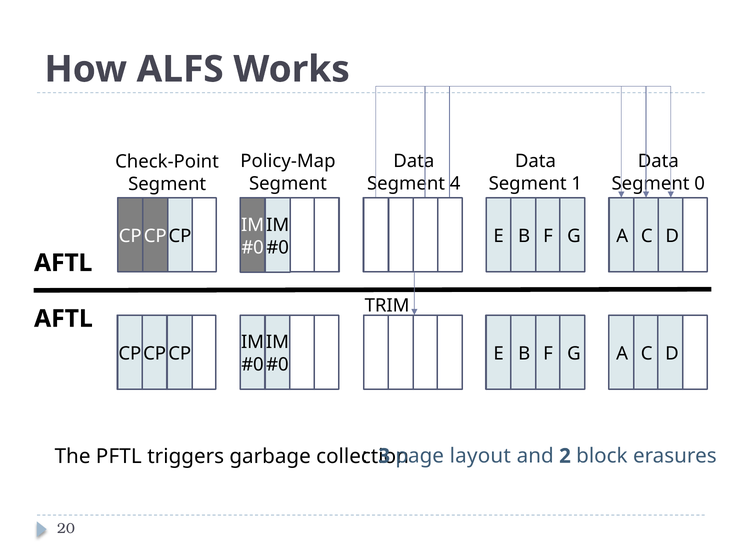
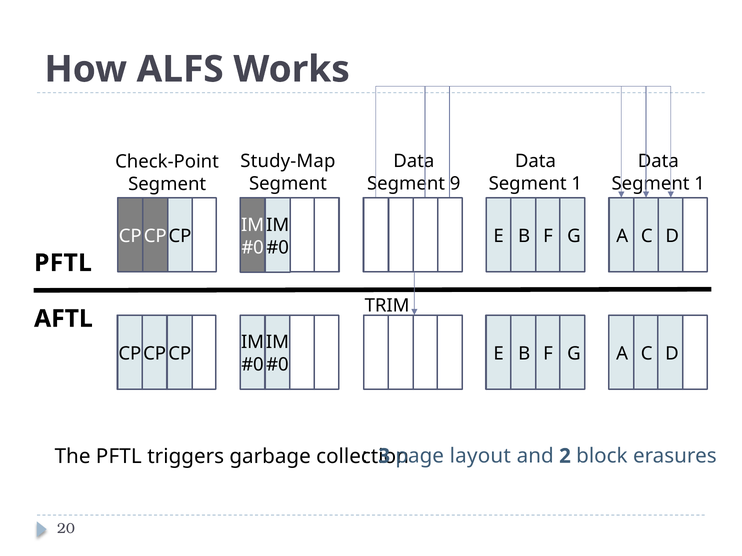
Policy-Map: Policy-Map -> Study-Map (288, 161)
0: 0 -> 1 (700, 184)
4: 4 -> 9 (455, 184)
AFTL: AFTL -> PFTL (63, 263)
